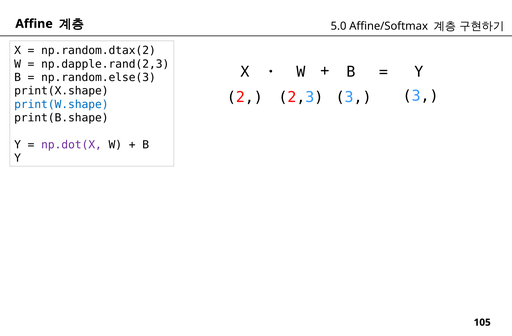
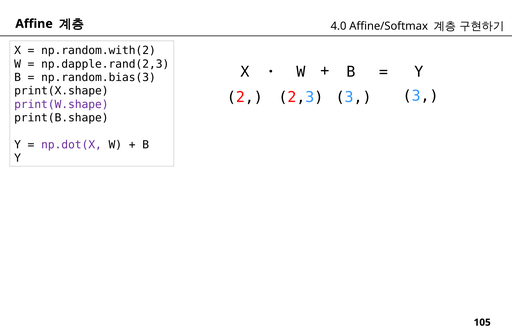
5.0: 5.0 -> 4.0 (339, 26)
np.random.dtax(2: np.random.dtax(2 -> np.random.with(2 (98, 51)
np.random.else(3: np.random.else(3 -> np.random.bias(3 (98, 78)
print(W.shape colour: blue -> purple (61, 104)
